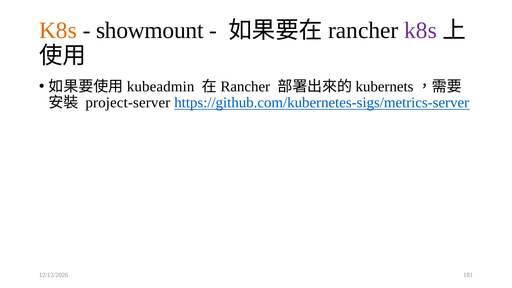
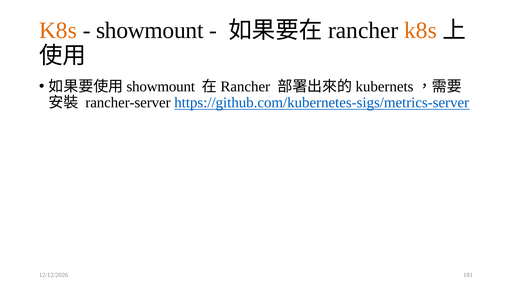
k8s colour: purple -> orange (421, 30)
kubeadmin: kubeadmin -> showmount (161, 87)
project-server: project-server -> rancher-server (128, 103)
